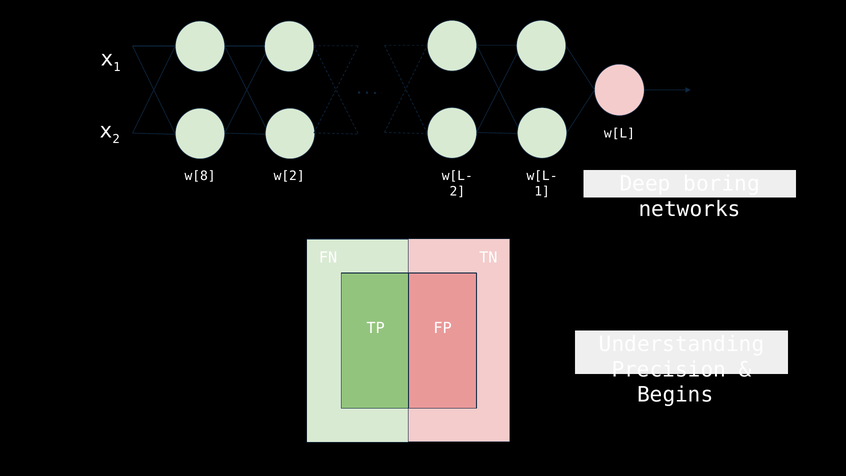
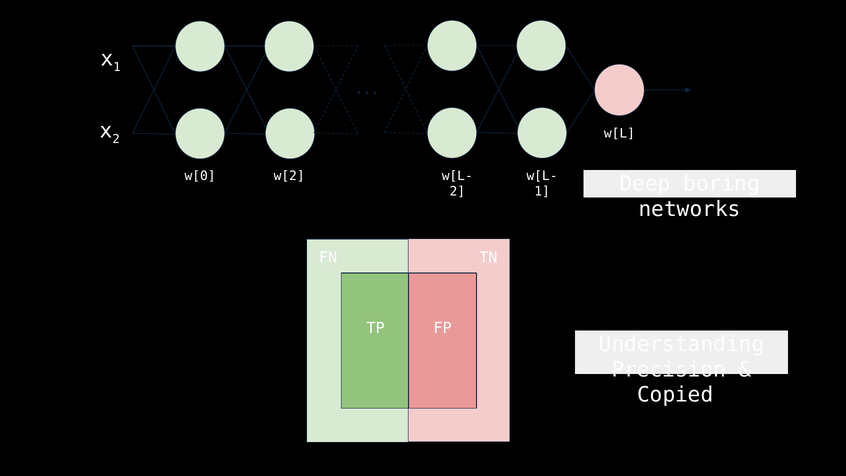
w[8: w[8 -> w[0 (200, 176)
Begins: Begins -> Copied (675, 395)
